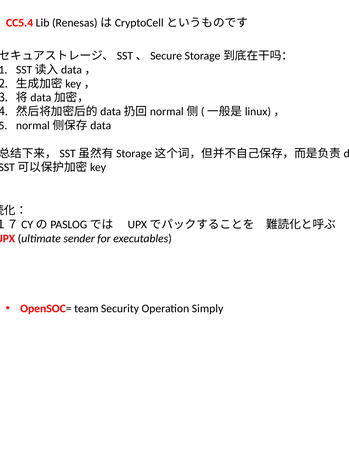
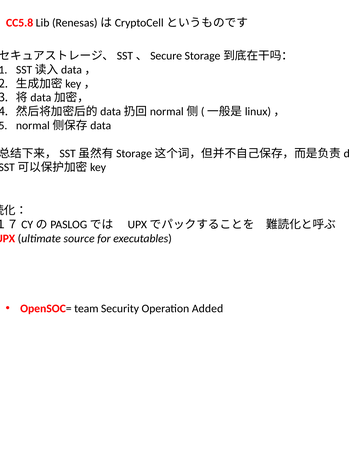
CC5.4: CC5.4 -> CC5.8 (20, 23)
sender: sender -> source (79, 239)
Simply: Simply -> Added (208, 309)
